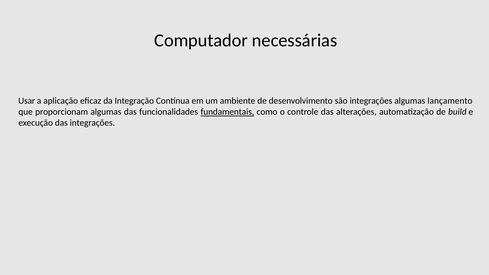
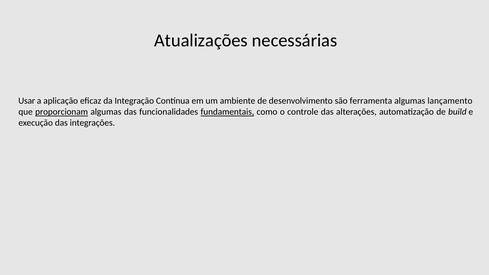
Computador: Computador -> Atualizações (201, 40)
são integrações: integrações -> ferramenta (371, 101)
proporcionam underline: none -> present (62, 112)
